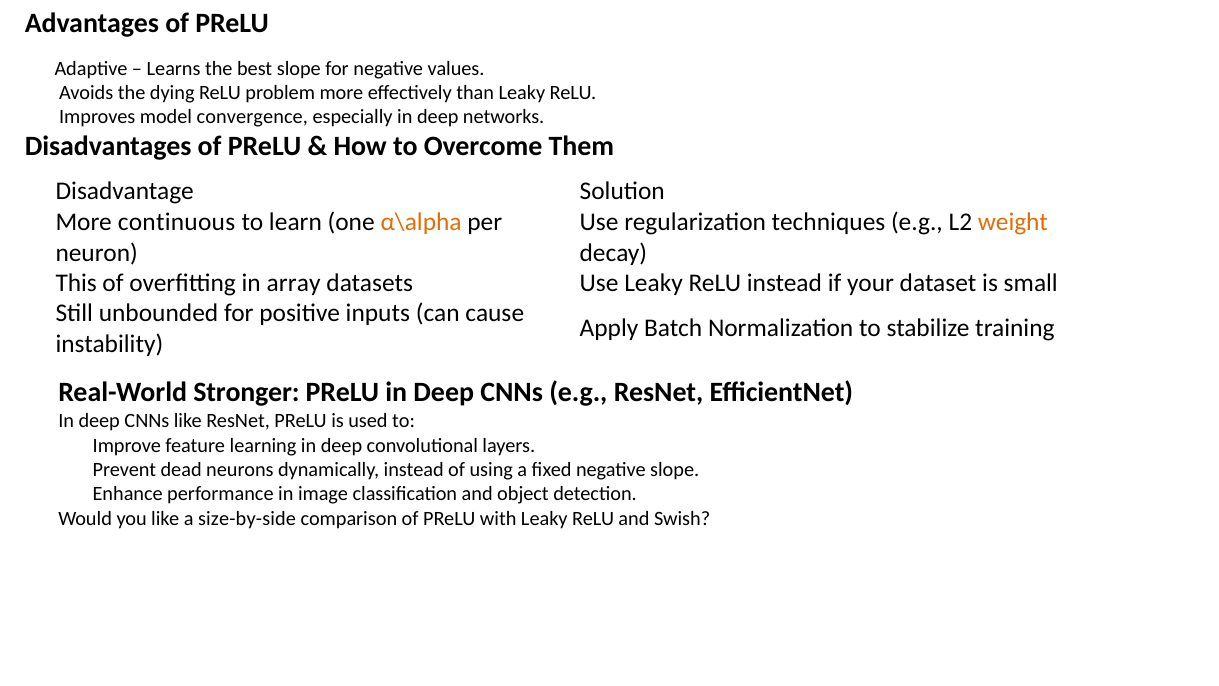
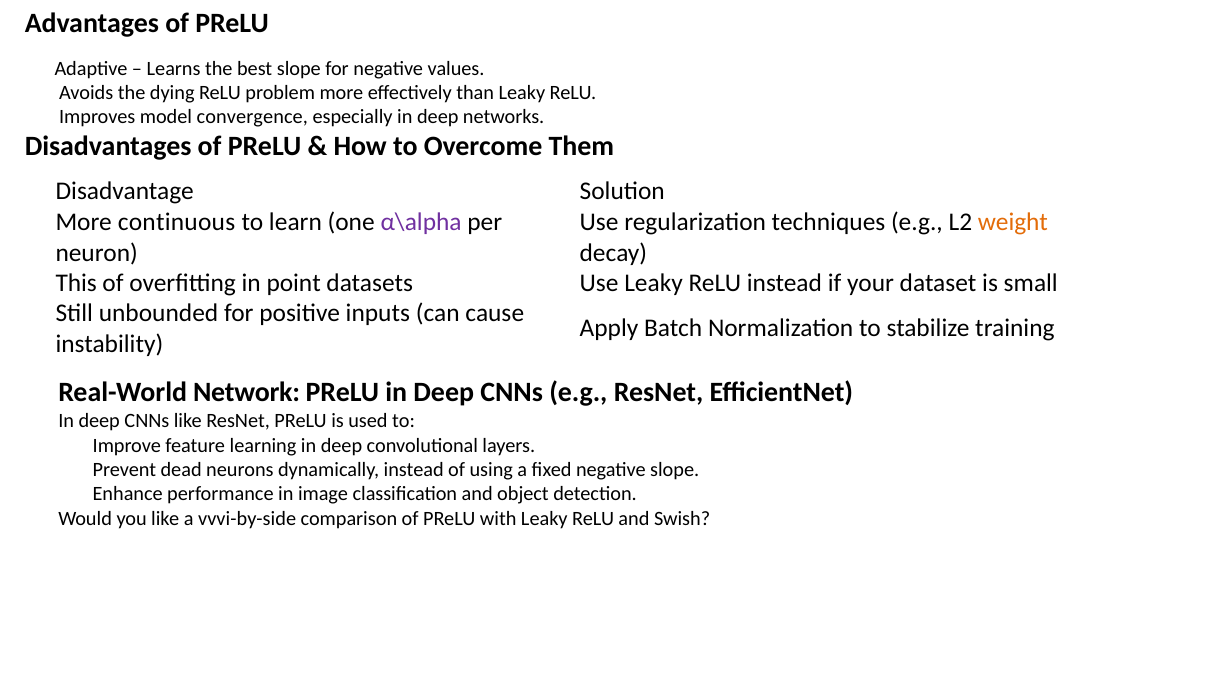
α\alpha colour: orange -> purple (421, 222)
array: array -> point (294, 283)
Stronger: Stronger -> Network (246, 392)
size-by-side: size-by-side -> vvvi-by-side (247, 518)
